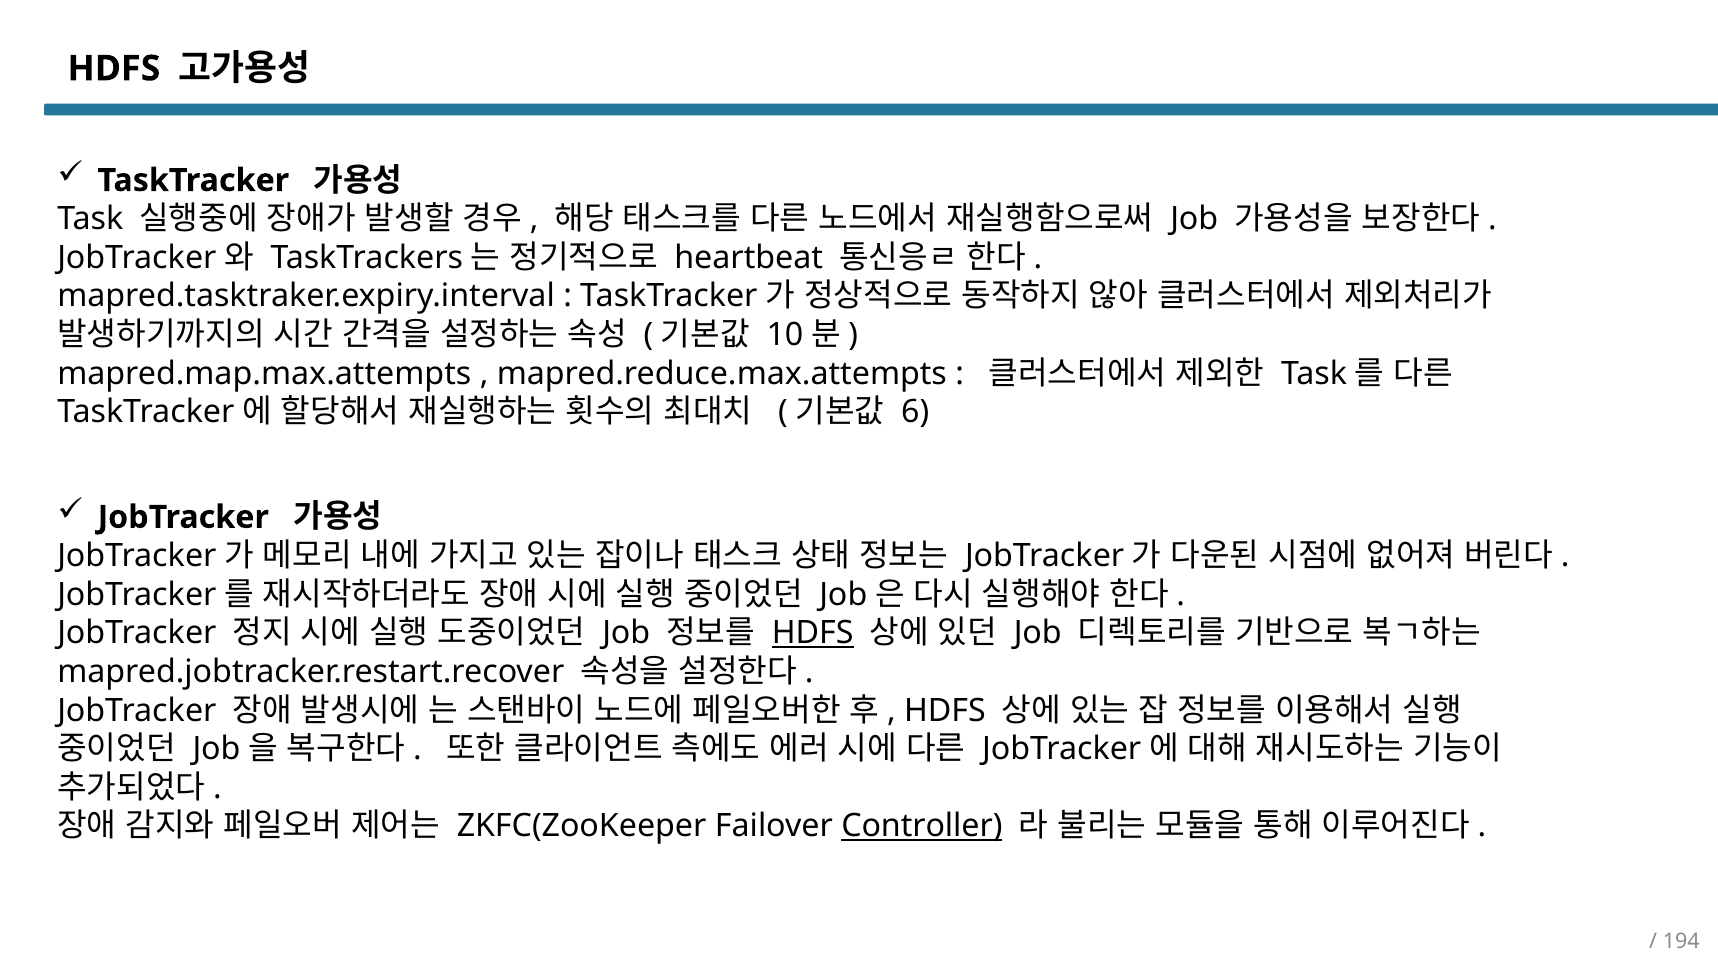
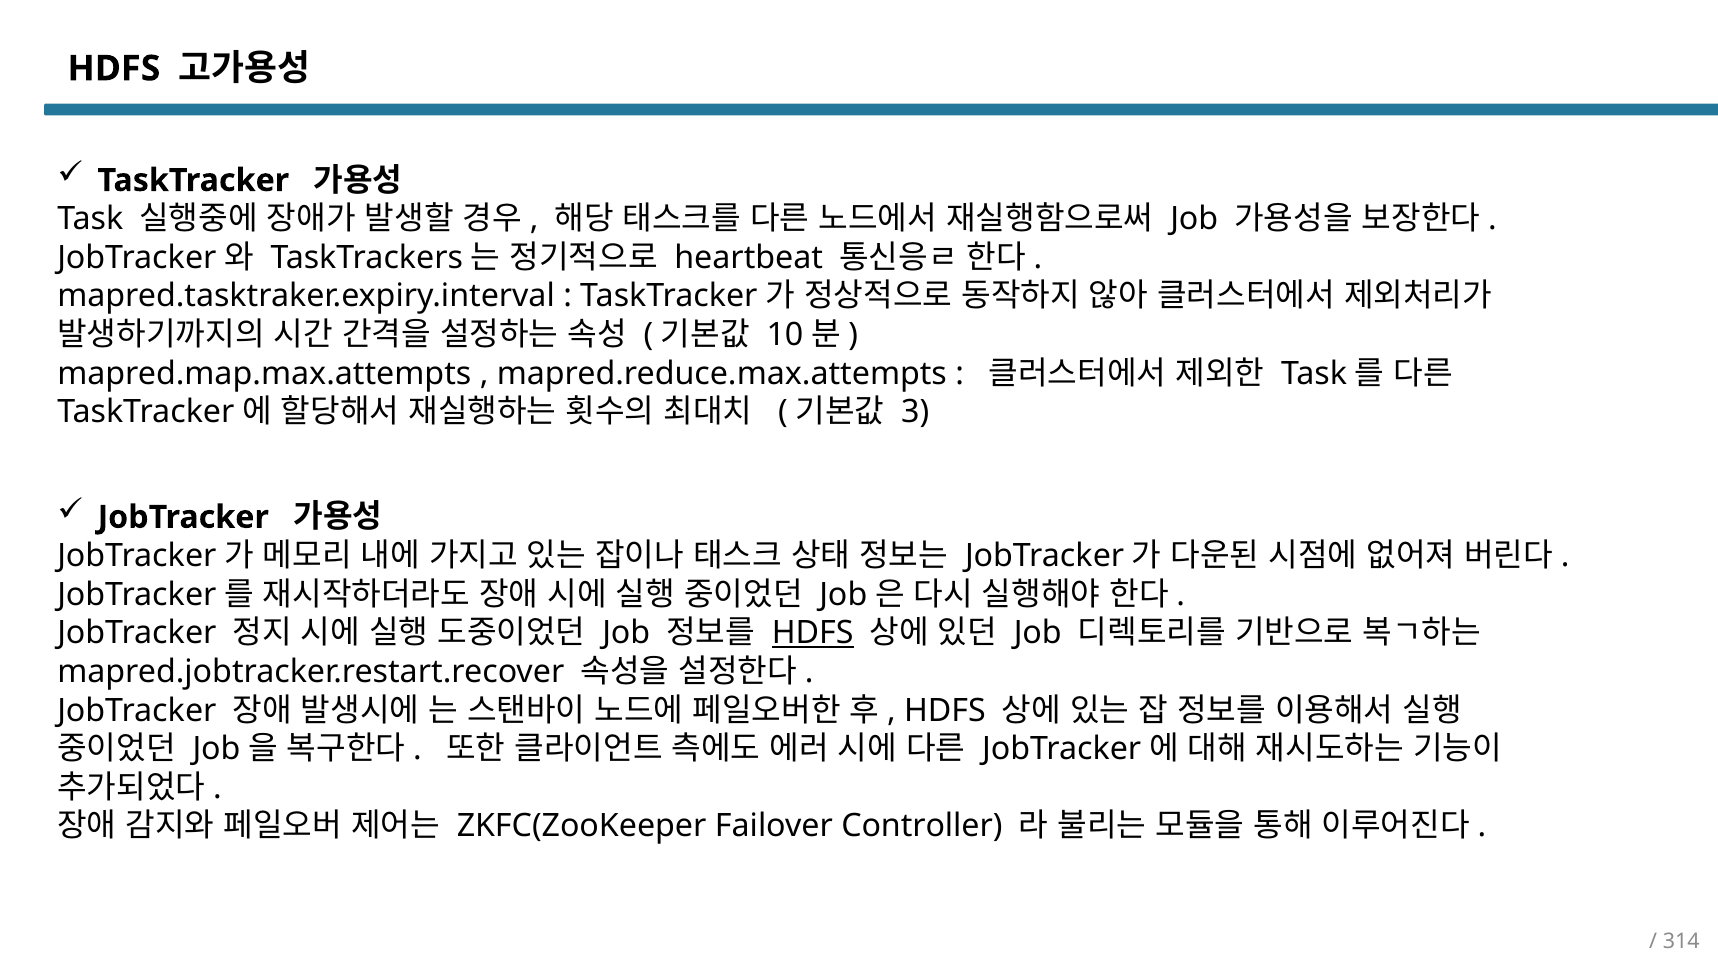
6: 6 -> 3 (915, 412)
Controller underline: present -> none (922, 827)
194: 194 -> 314 (1681, 941)
